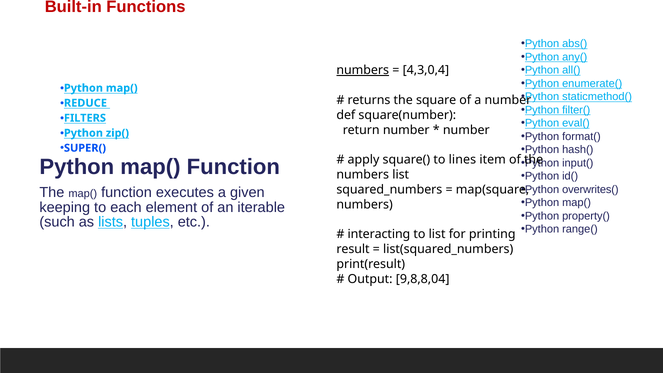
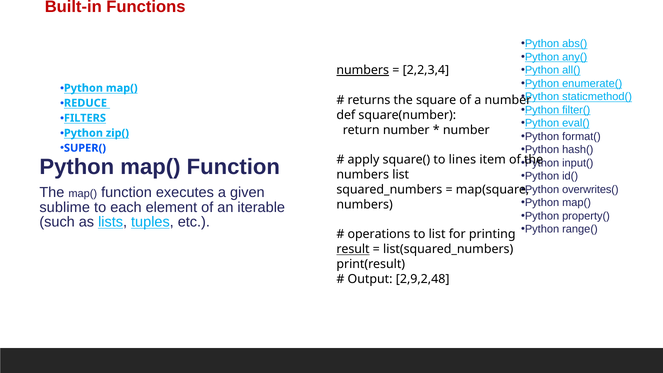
4,3,0,4: 4,3,0,4 -> 2,2,3,4 (426, 70)
keeping: keeping -> sublime (65, 207)
interacting: interacting -> operations (379, 234)
result underline: none -> present (353, 249)
9,8,8,04: 9,8,8,04 -> 2,9,2,48 (423, 279)
